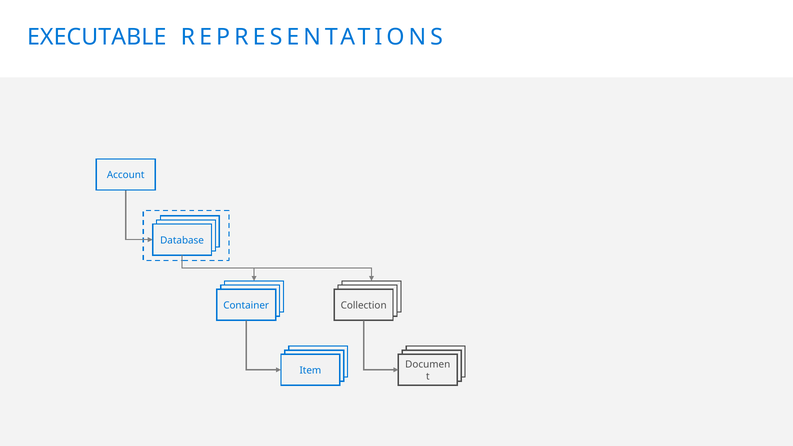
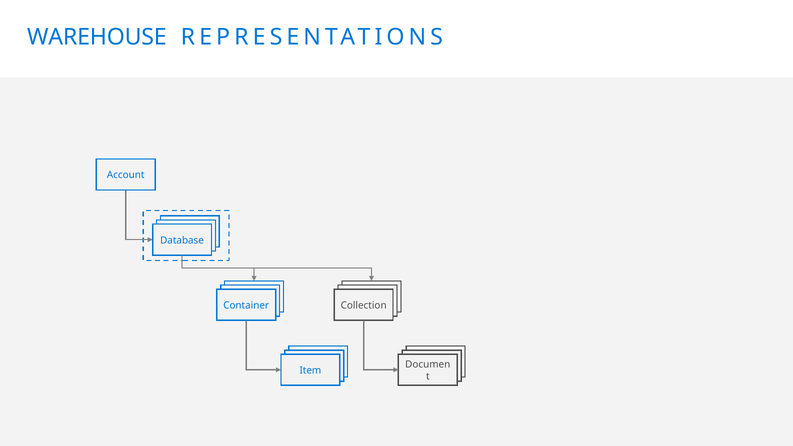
EXECUTABLE: EXECUTABLE -> WAREHOUSE (97, 37)
